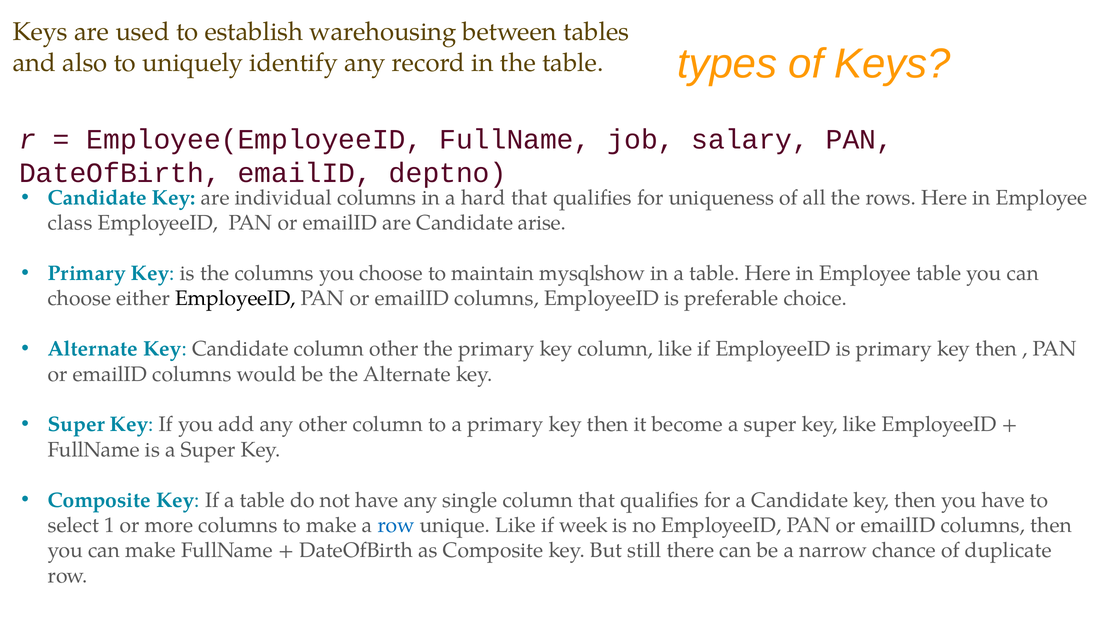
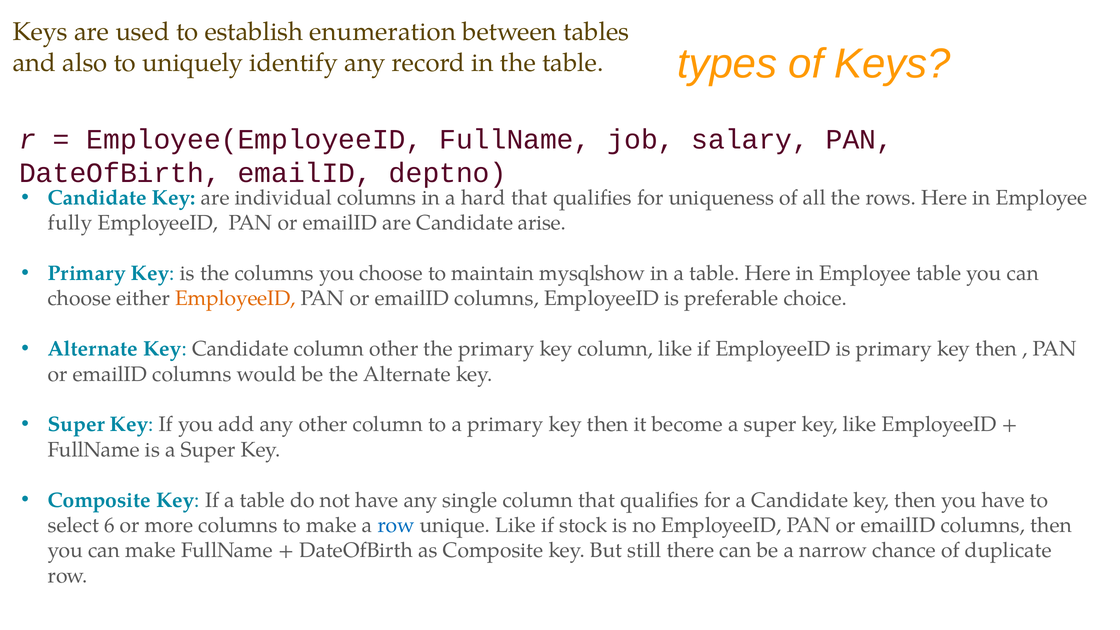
warehousing: warehousing -> enumeration (383, 32)
class: class -> fully (70, 223)
EmployeeID colour: black -> orange (235, 299)
1: 1 -> 6 (109, 525)
week: week -> stock (583, 525)
